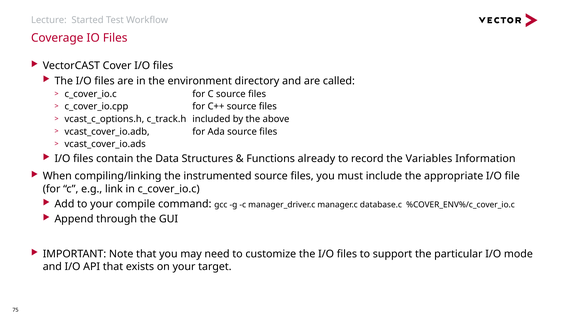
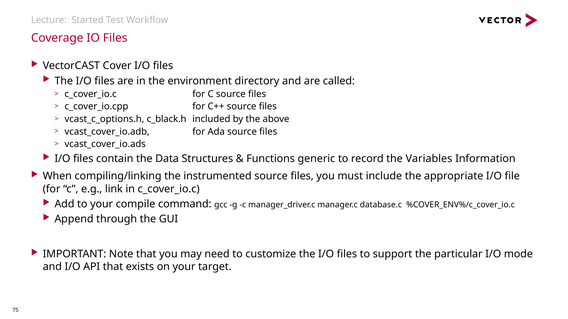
c_track.h: c_track.h -> c_black.h (167, 119)
already: already -> generic (316, 159)
